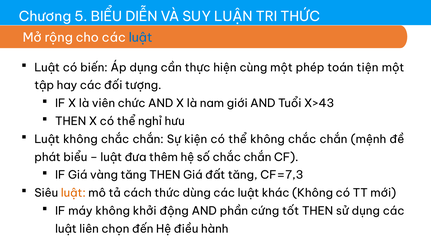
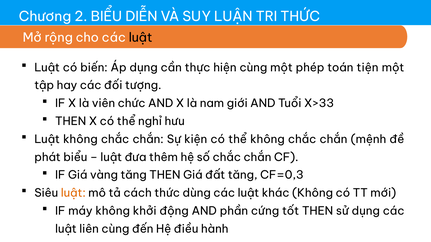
5: 5 -> 2 (81, 17)
luật colour: blue -> black (141, 38)
X>43: X>43 -> X>33 (319, 104)
CF=7,3: CF=7,3 -> CF=0,3 (282, 175)
liên chọn: chọn -> cùng (115, 229)
